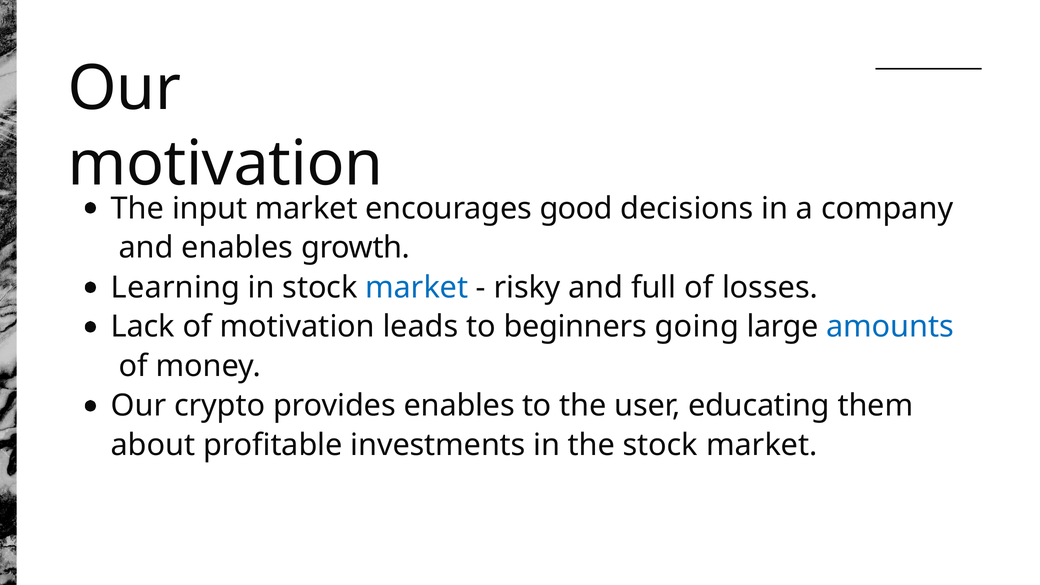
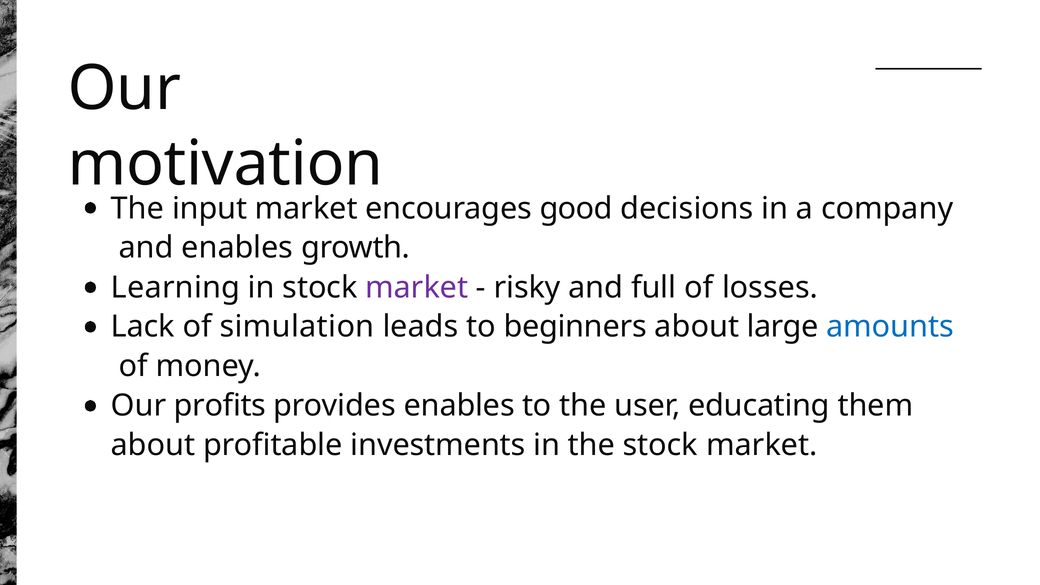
market colour: blue -> purple (417, 287)
of motivation: motivation -> simulation (297, 327)
beginners going: going -> about (697, 327)
crypto: crypto -> profits (220, 406)
